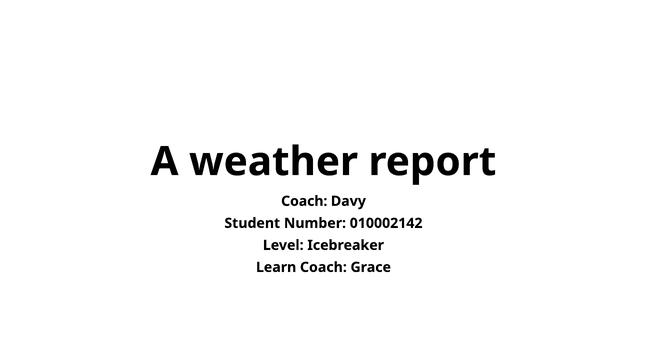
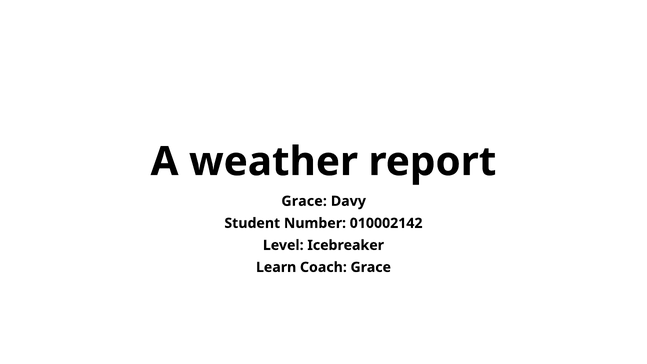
Coach: Coach -> Grace (304, 201)
